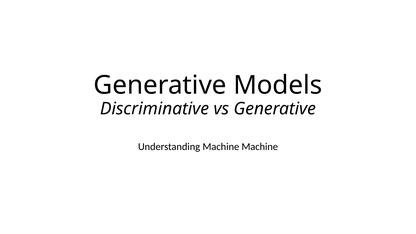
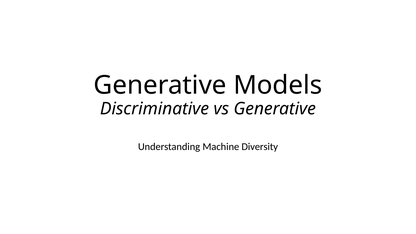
Machine Machine: Machine -> Diversity (260, 147)
